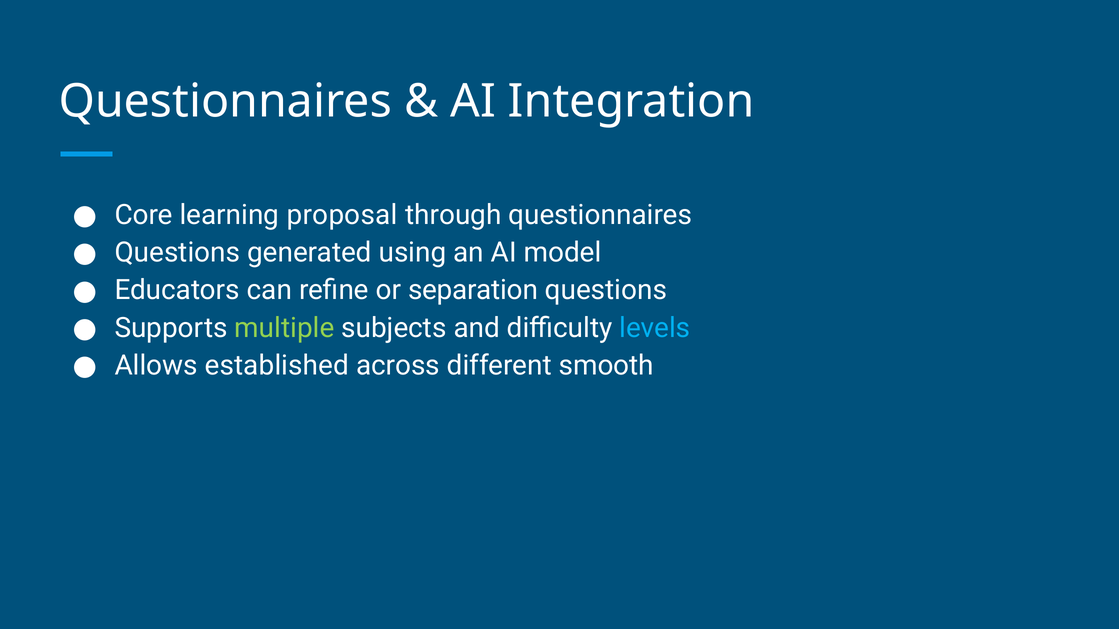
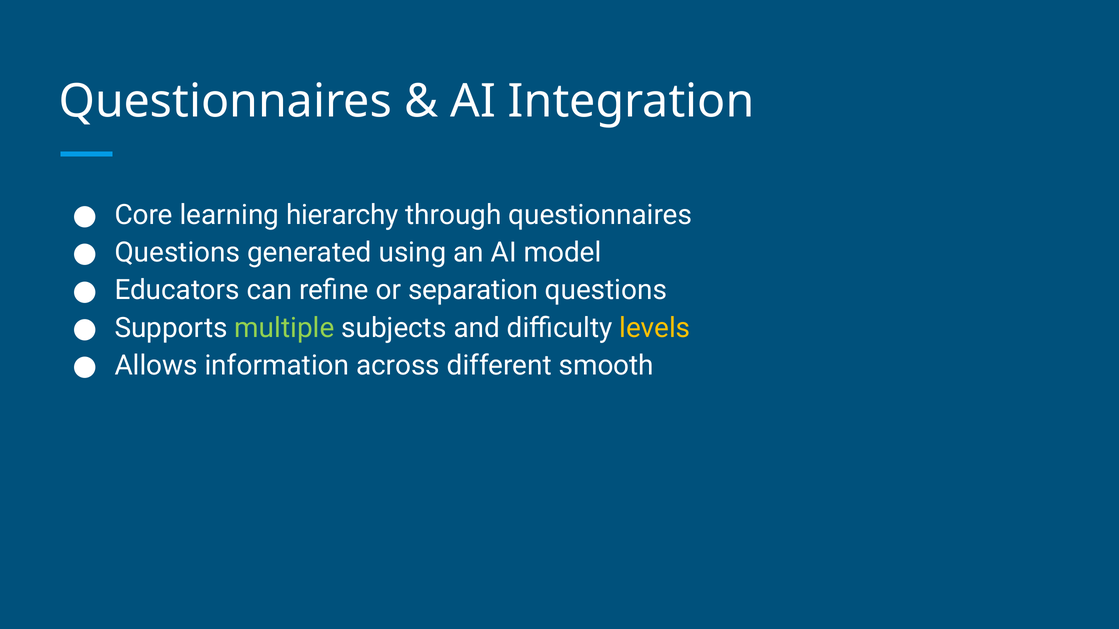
proposal: proposal -> hierarchy (342, 215)
levels colour: light blue -> yellow (655, 328)
established: established -> information (277, 366)
